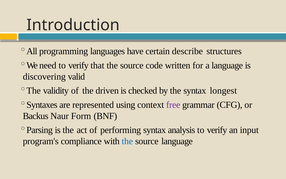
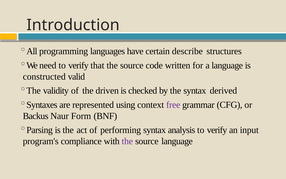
discovering: discovering -> constructed (44, 76)
longest: longest -> derived (223, 91)
the colour: blue -> purple (127, 141)
